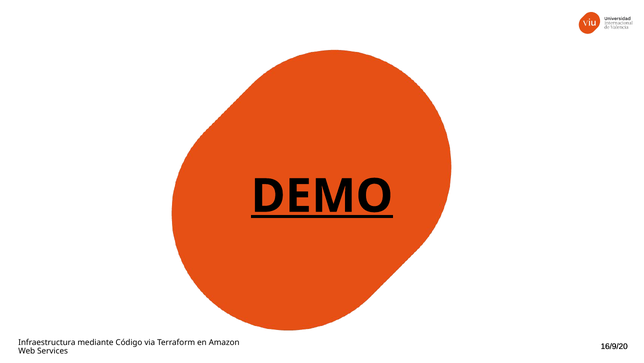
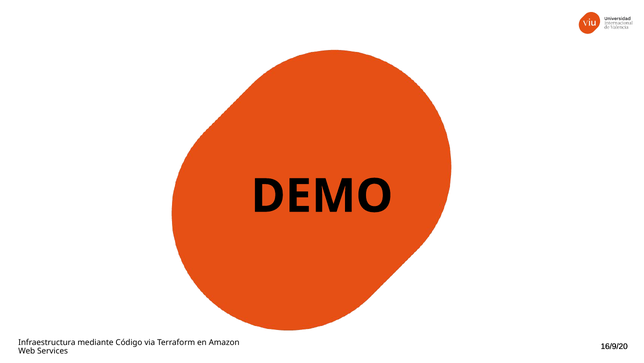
DEMO underline: present -> none (322, 196)
